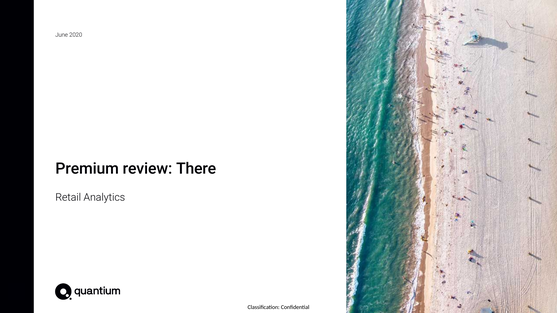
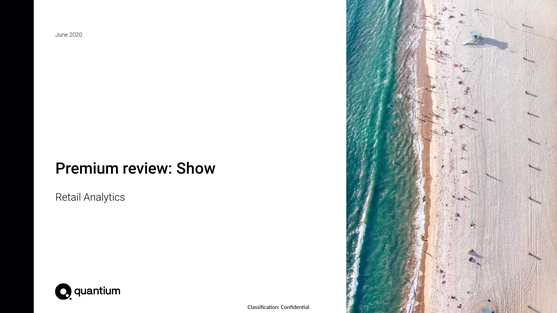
There: There -> Show (196, 169)
